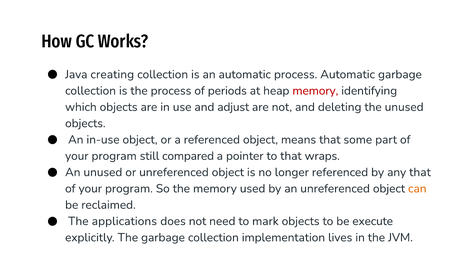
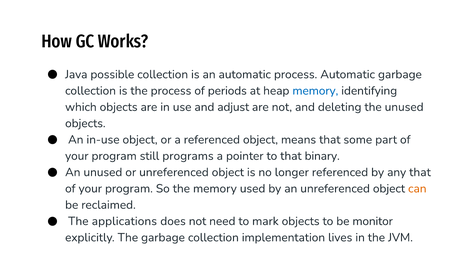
creating: creating -> possible (112, 74)
memory colour: red -> blue (315, 91)
compared: compared -> programs (188, 156)
wraps: wraps -> binary (322, 156)
execute: execute -> monitor (373, 221)
